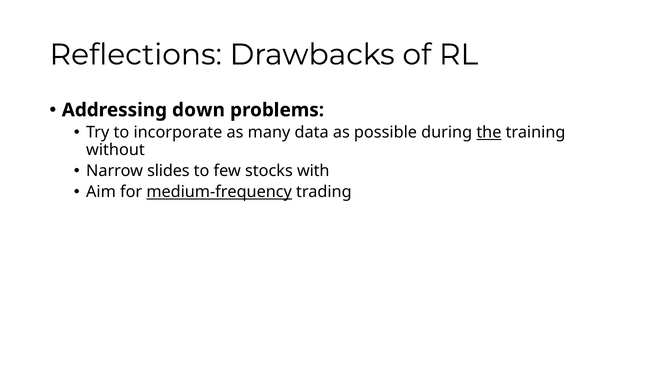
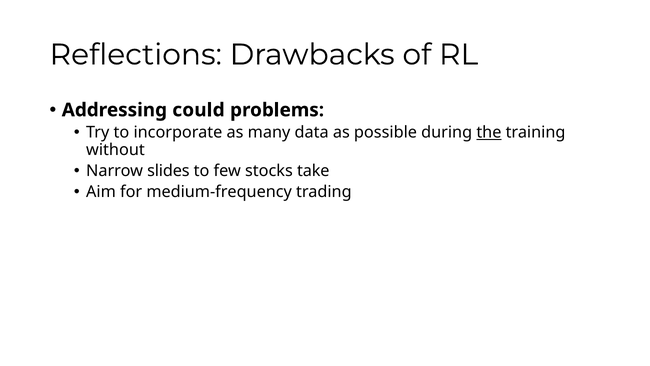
down: down -> could (198, 110)
with: with -> take (313, 171)
medium-frequency underline: present -> none (219, 192)
